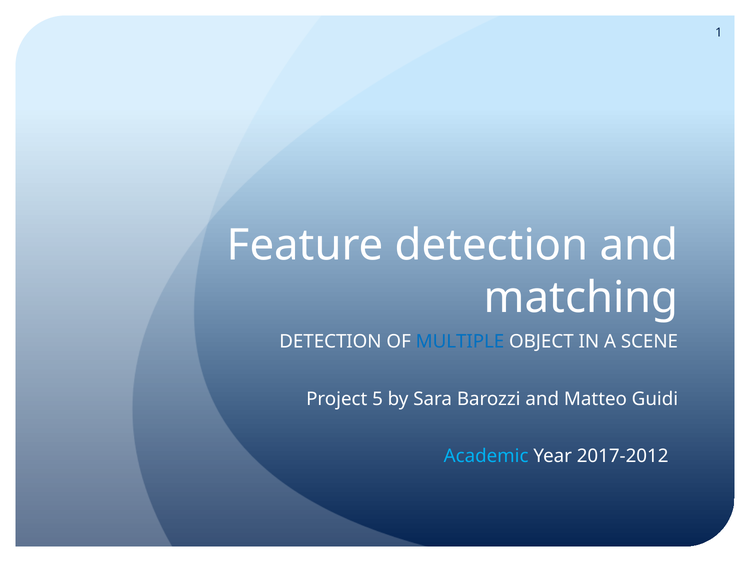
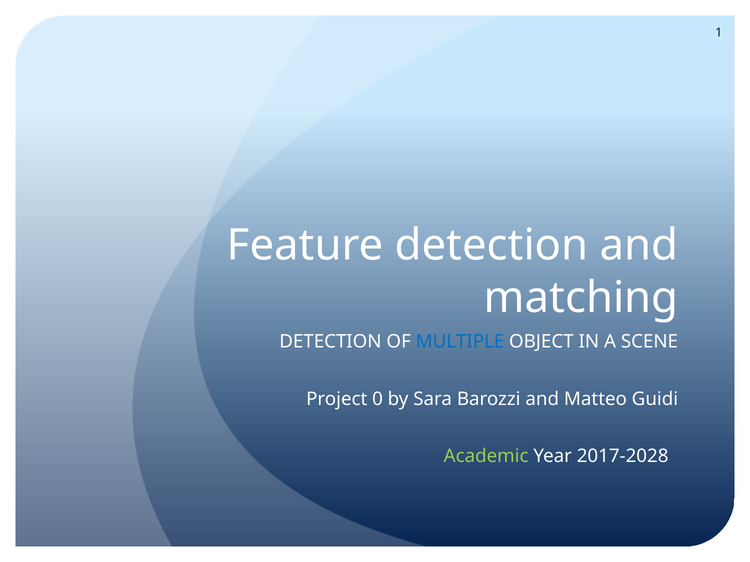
5: 5 -> 0 (377, 399)
Academic colour: light blue -> light green (486, 457)
2017-2012: 2017-2012 -> 2017-2028 (623, 457)
